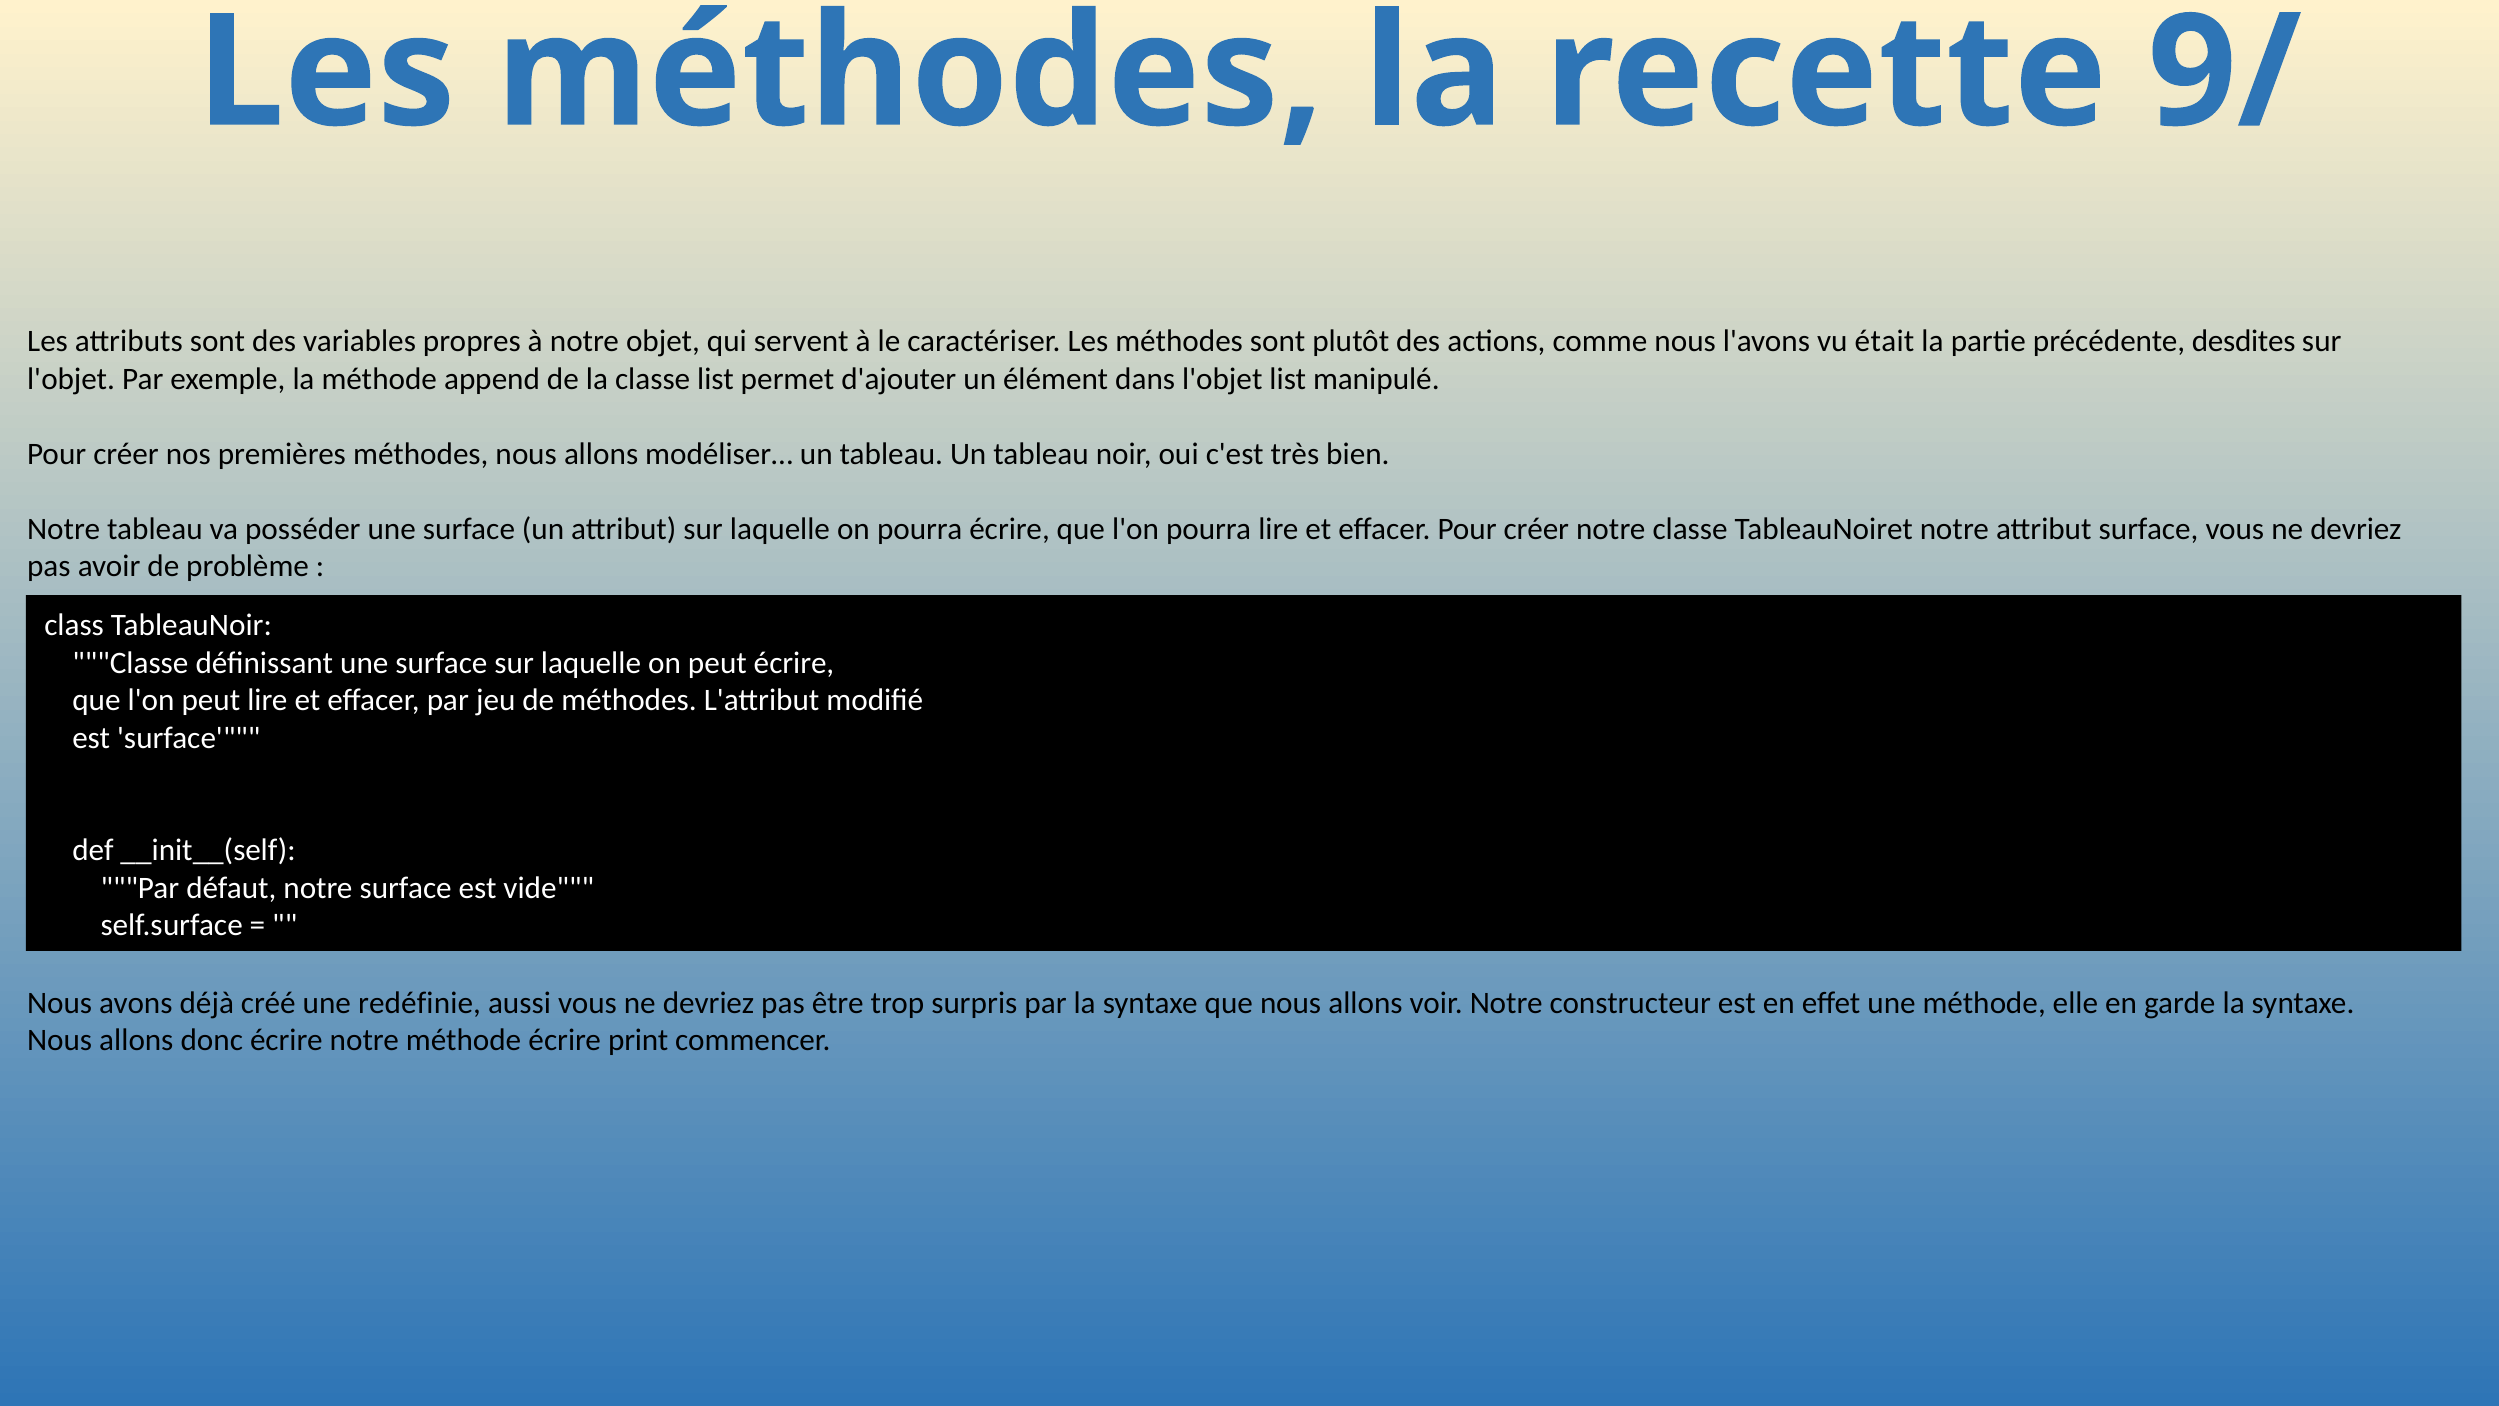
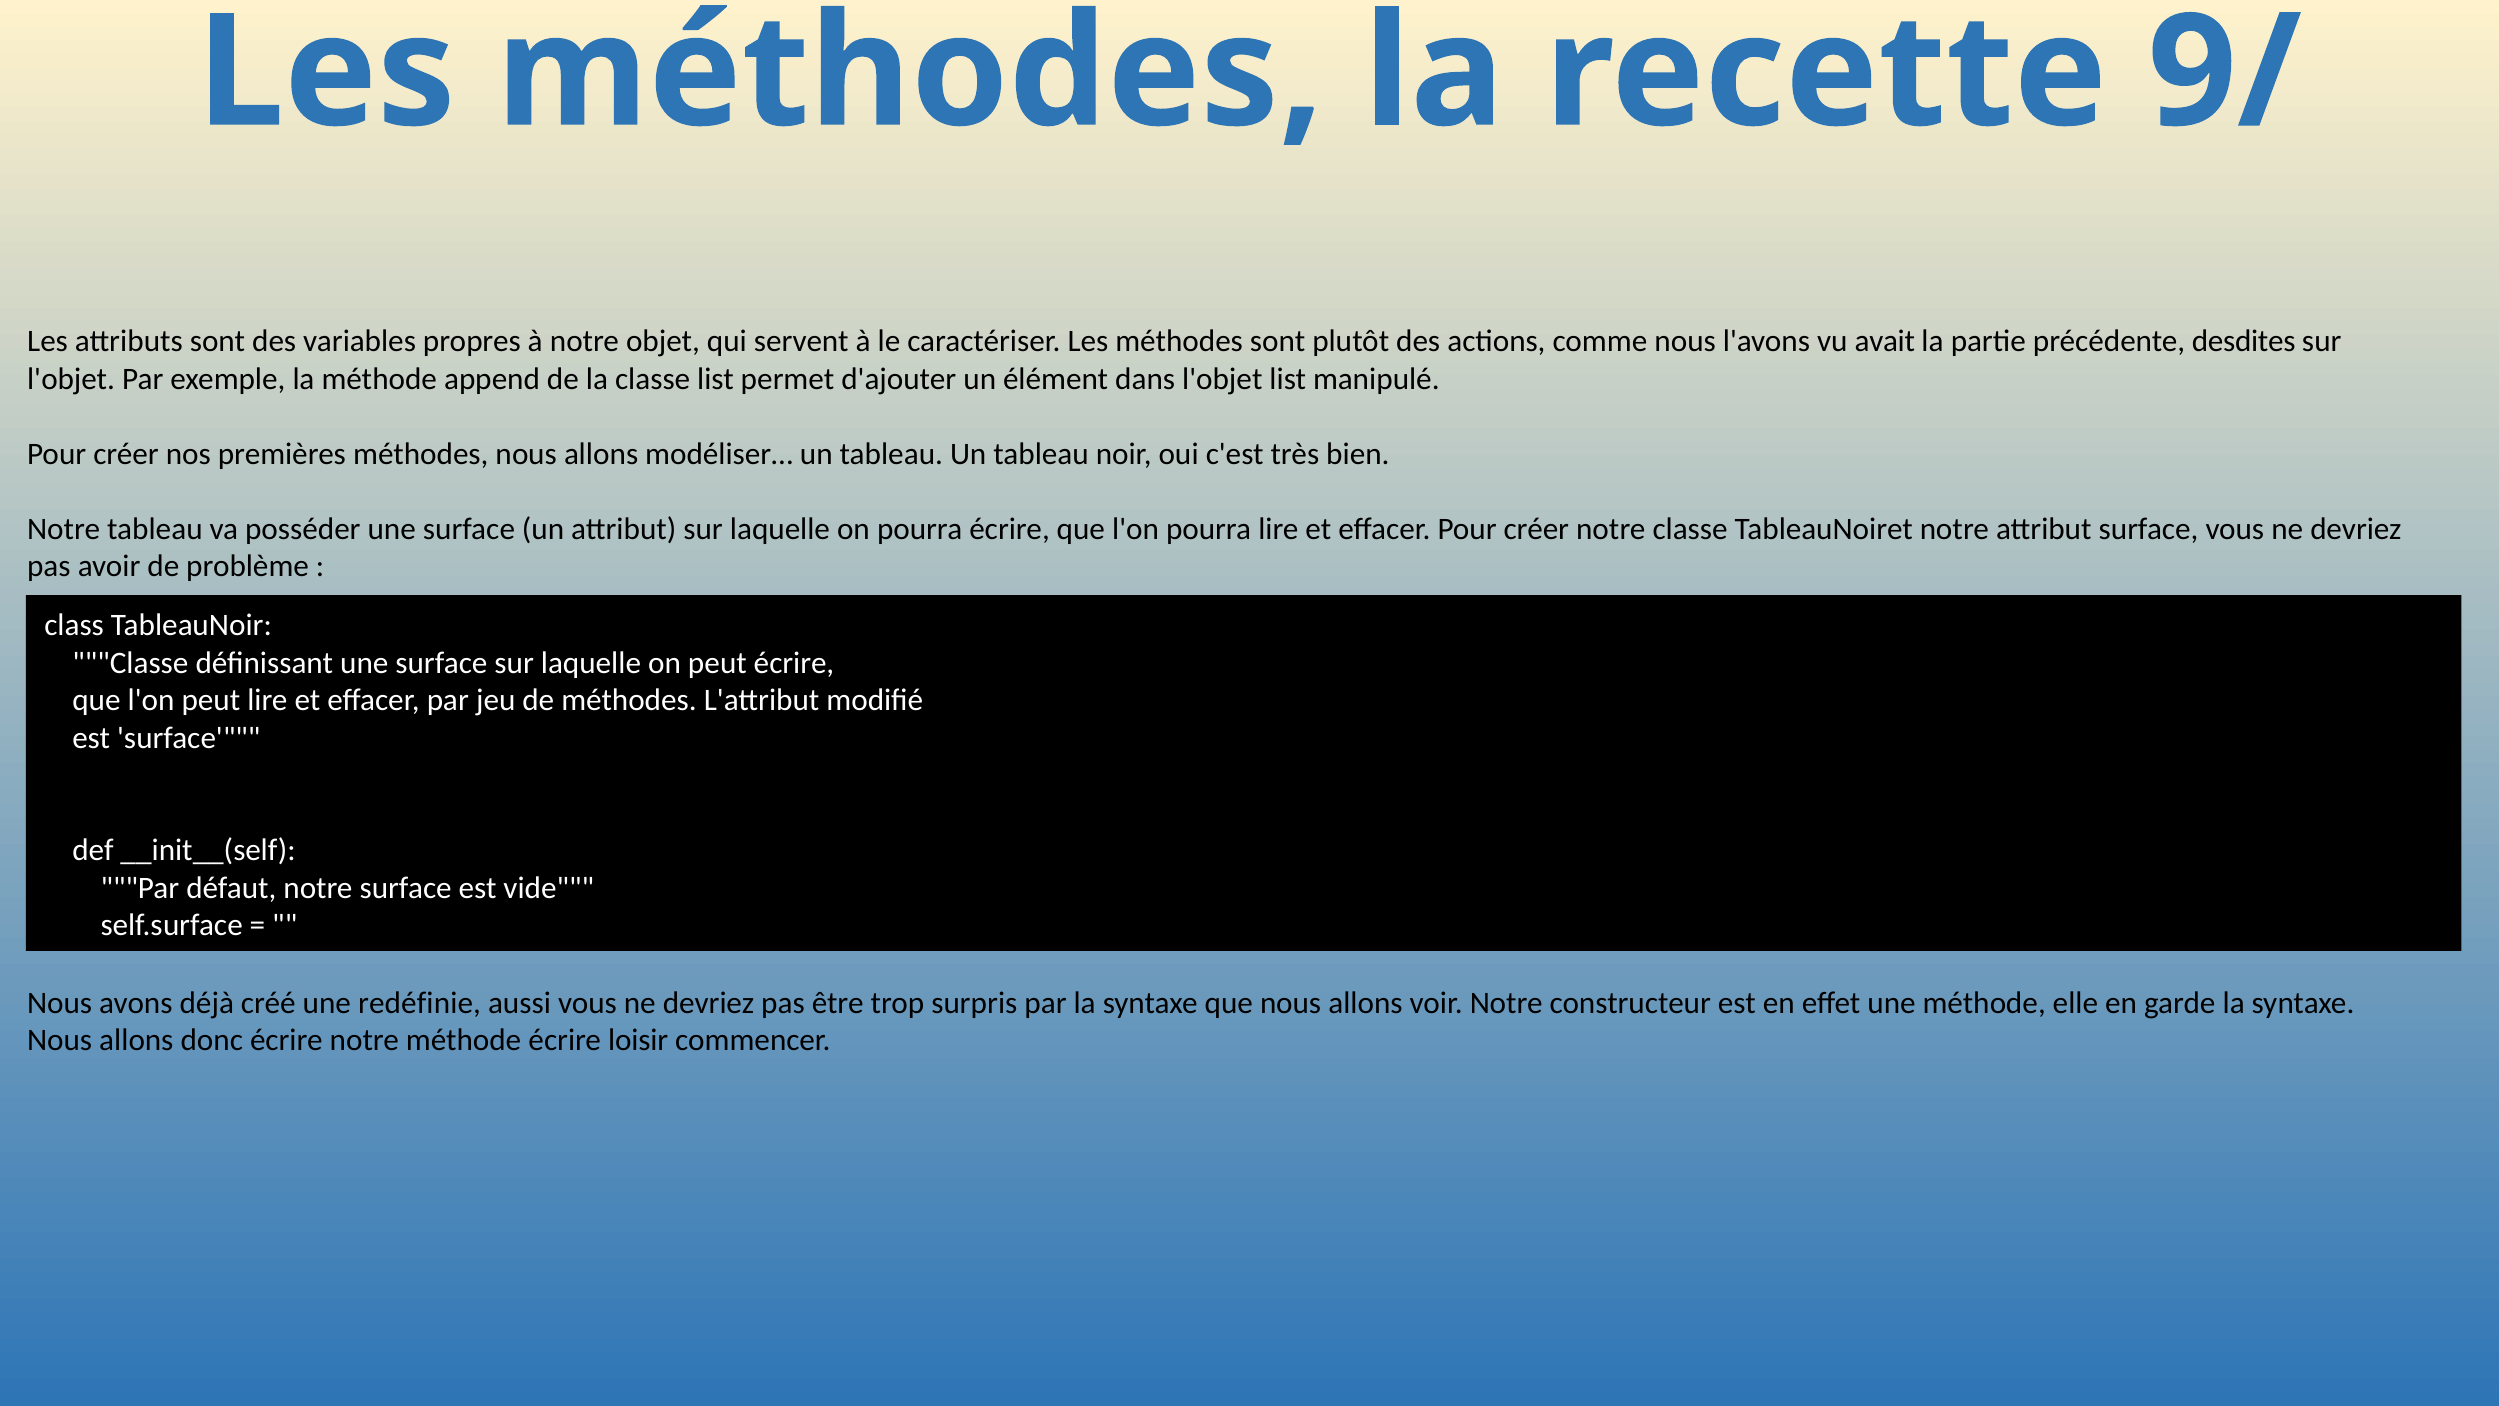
était: était -> avait (1885, 341)
print: print -> loisir (638, 1040)
